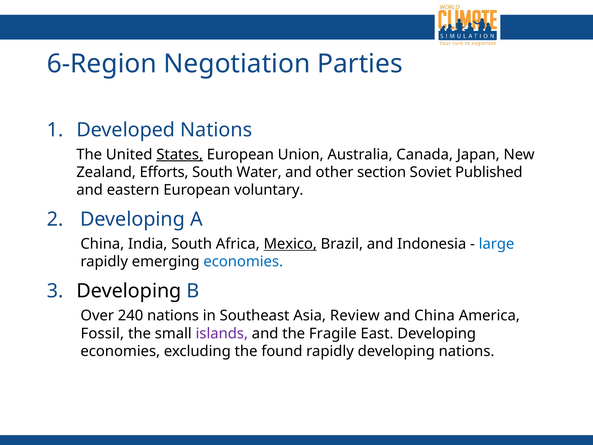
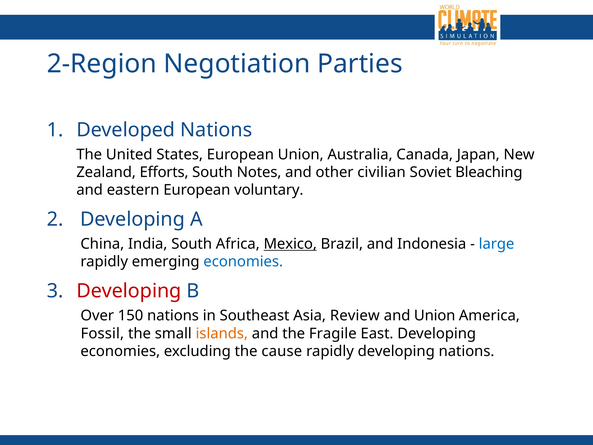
6-Region: 6-Region -> 2-Region (102, 64)
States underline: present -> none (180, 154)
Water: Water -> Notes (259, 172)
section: section -> civilian (382, 172)
Published: Published -> Bleaching (489, 172)
Developing colour: black -> red (129, 291)
240: 240 -> 150 (131, 315)
and China: China -> Union (435, 315)
islands colour: purple -> orange (222, 333)
found: found -> cause (282, 351)
